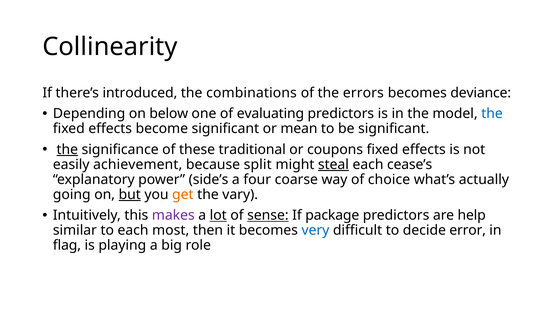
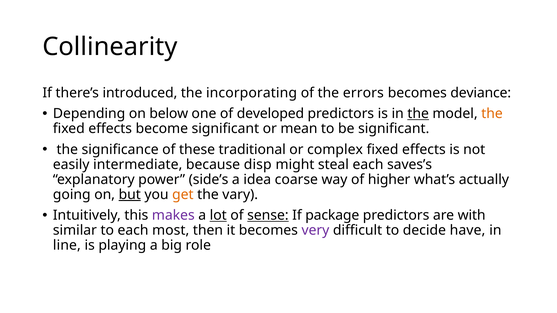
combinations: combinations -> incorporating (252, 93)
evaluating: evaluating -> developed (270, 114)
the underline: none -> present (418, 114)
the colour: blue -> orange (492, 114)
the underline: present -> none (67, 150)
coupons: coupons -> complex (335, 150)
achievement: achievement -> intermediate (138, 165)
split: split -> disp (258, 165)
steal underline: present -> none (333, 165)
cease’s: cease’s -> saves’s (410, 165)
four: four -> idea (257, 180)
choice: choice -> higher (389, 180)
help: help -> with (472, 216)
very colour: blue -> purple (315, 231)
error: error -> have (468, 231)
flag: flag -> line (67, 246)
